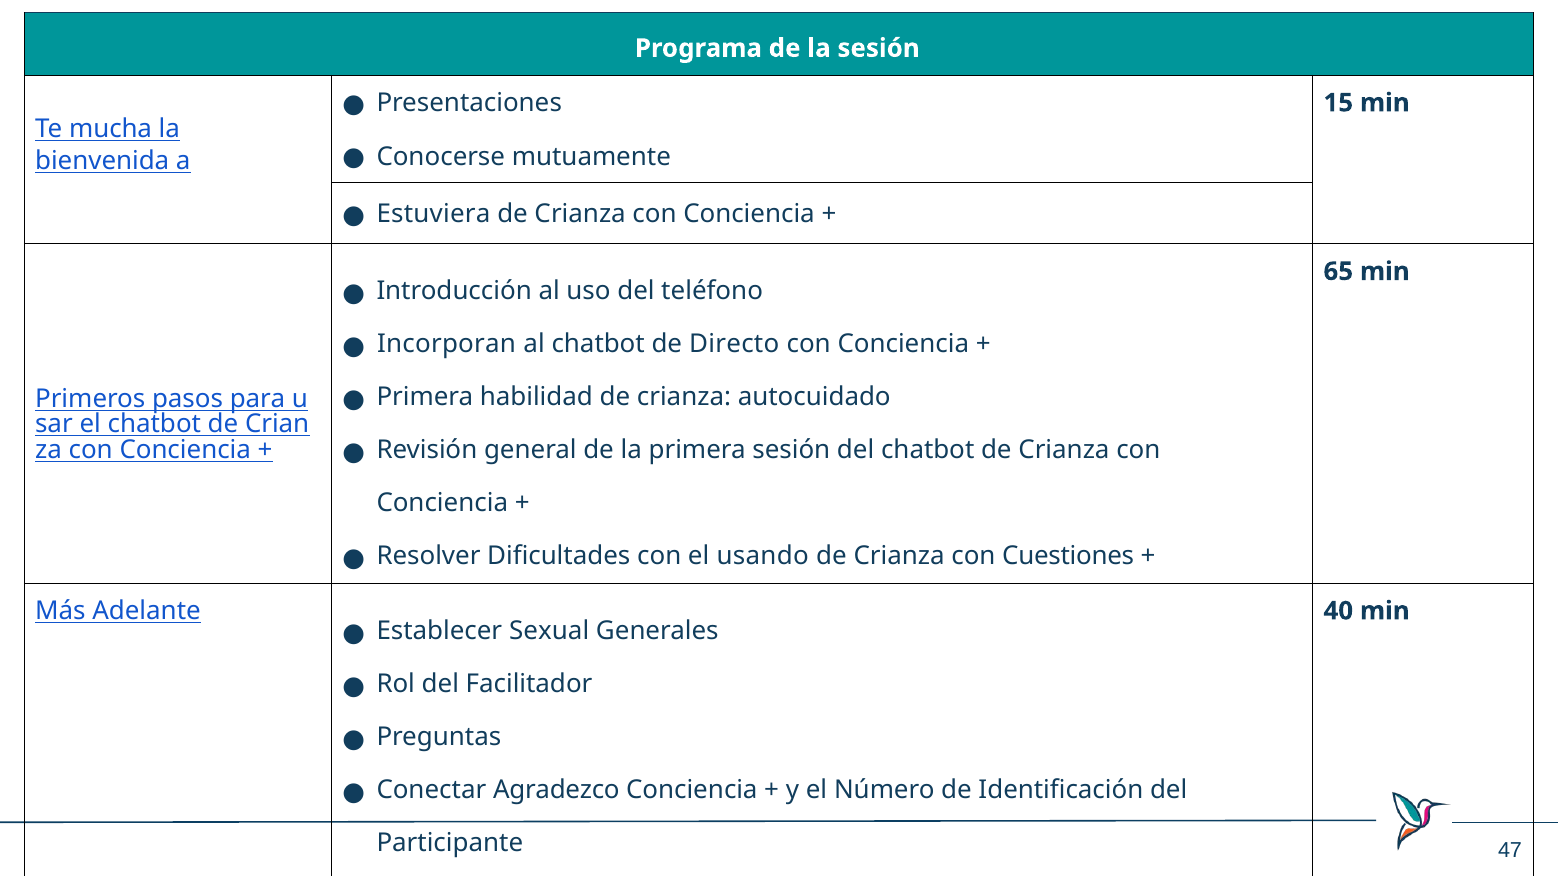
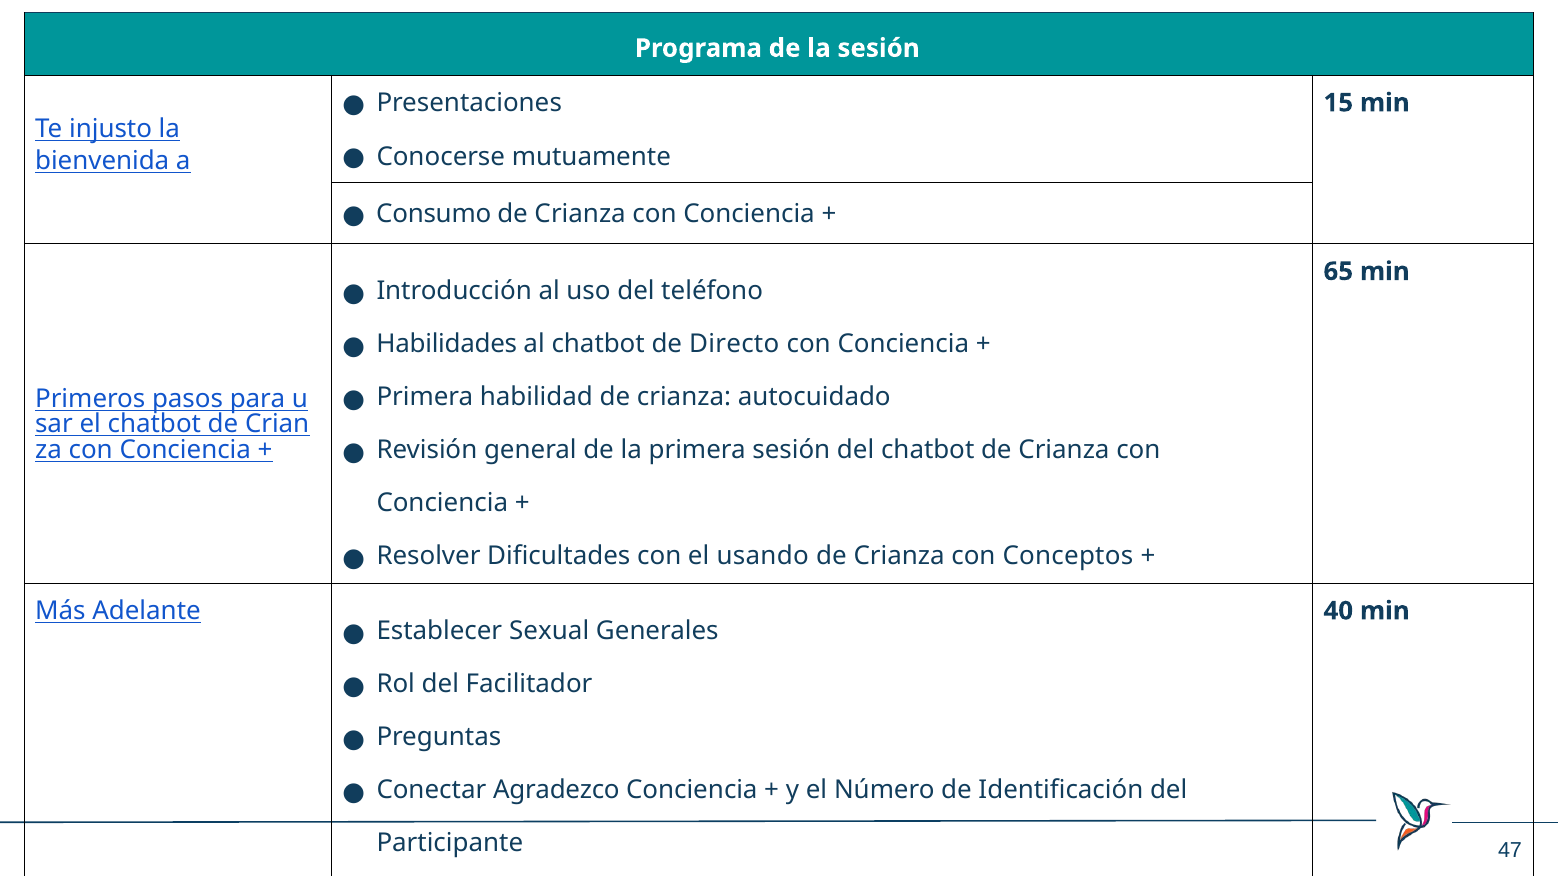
mucha: mucha -> injusto (111, 129)
Estuviera: Estuviera -> Consumo (434, 214)
Incorporan: Incorporan -> Habilidades (447, 345)
Cuestiones: Cuestiones -> Conceptos (1068, 557)
